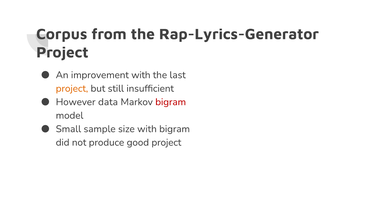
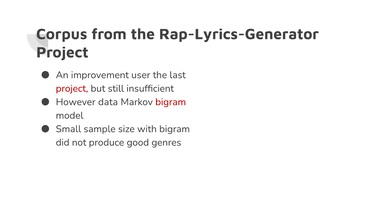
improvement with: with -> user (141, 75)
project colour: orange -> red (72, 88)
good project: project -> genres (166, 142)
